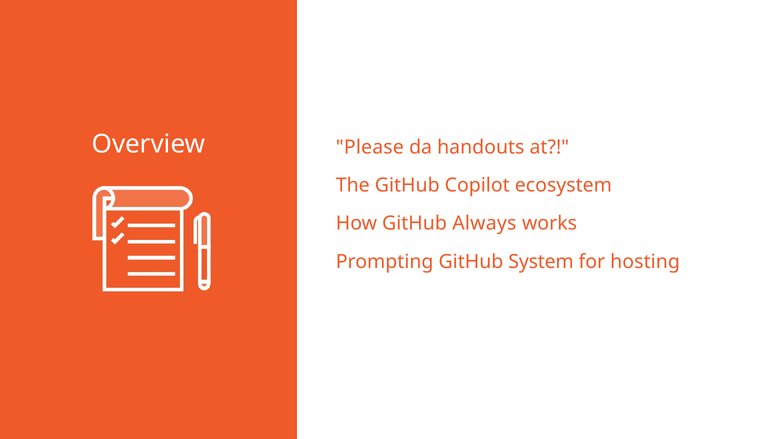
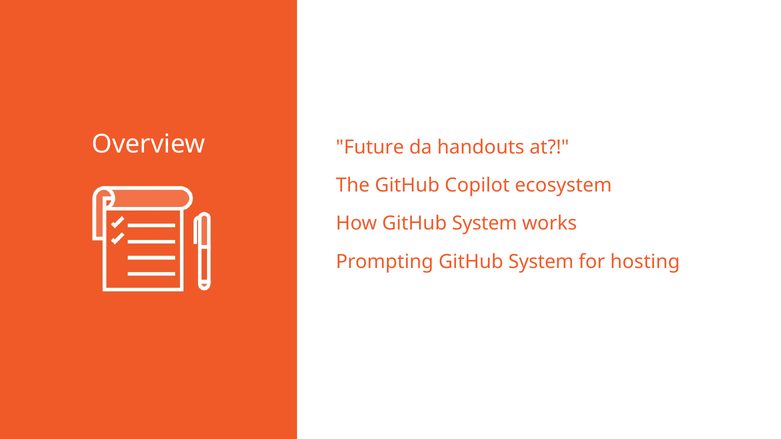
Please: Please -> Future (370, 148)
How GitHub Always: Always -> System (485, 224)
